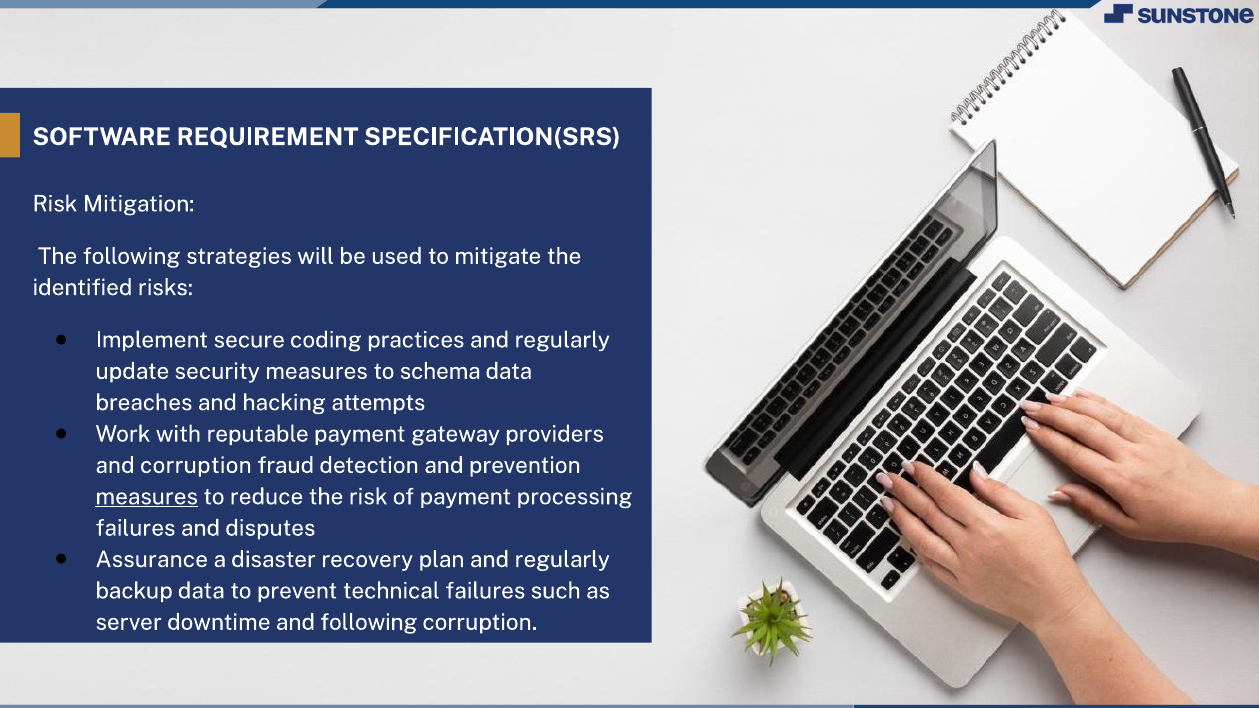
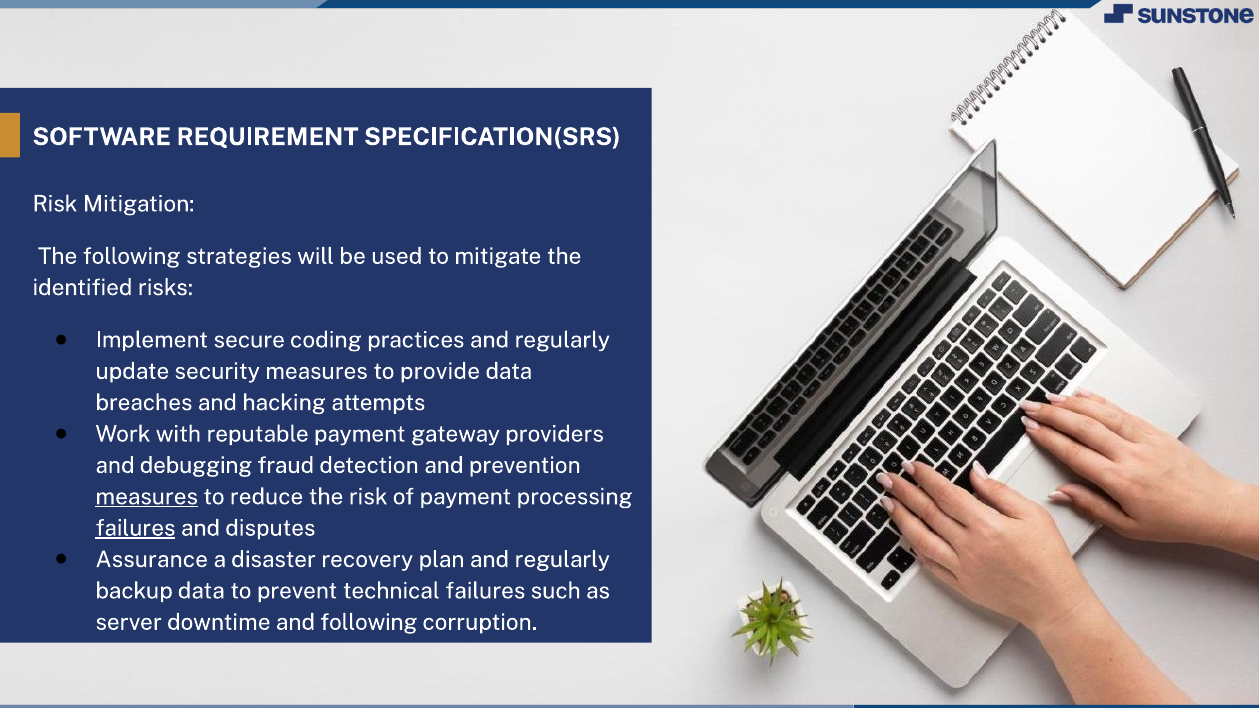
schema: schema -> provide (440, 371)
and corruption: corruption -> debugging (196, 466)
failures underline: none -> present (135, 528)
